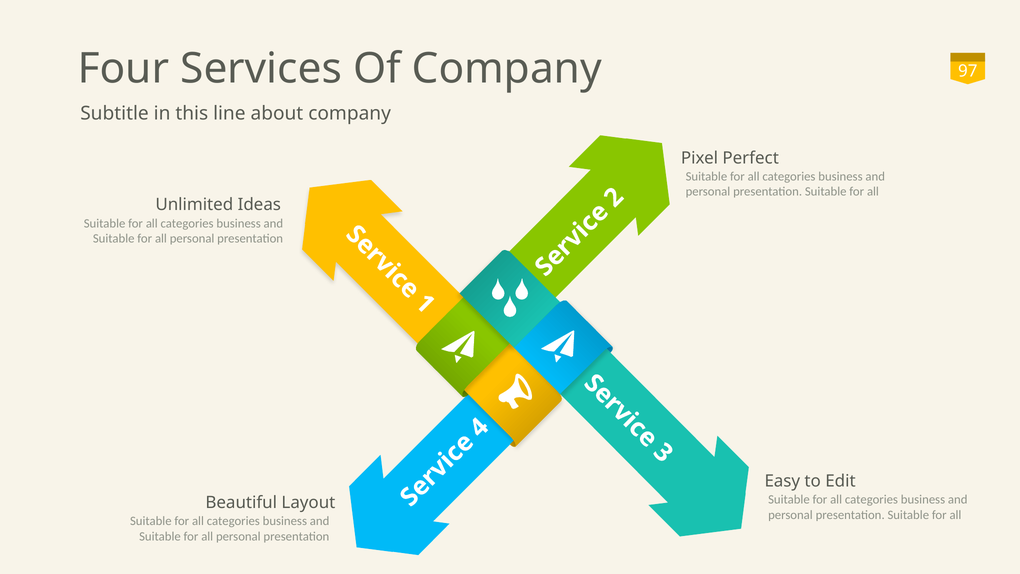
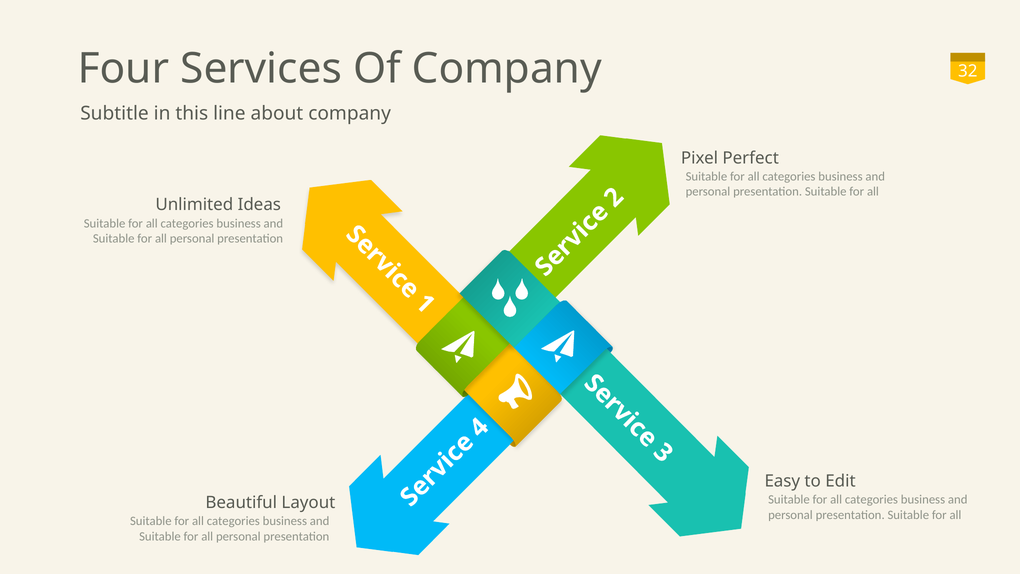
97: 97 -> 32 (968, 71)
